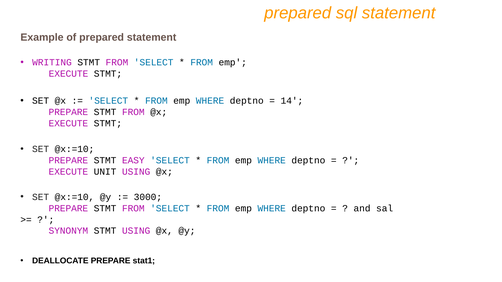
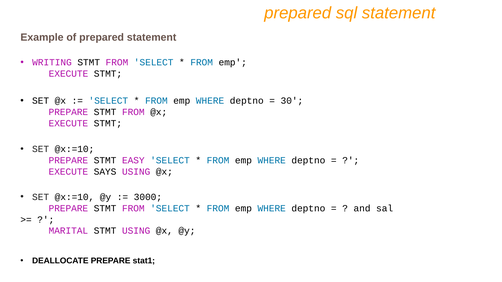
14: 14 -> 30 (292, 101)
UNIT: UNIT -> SAYS (105, 172)
SYNONYM: SYNONYM -> MARITAL (68, 231)
